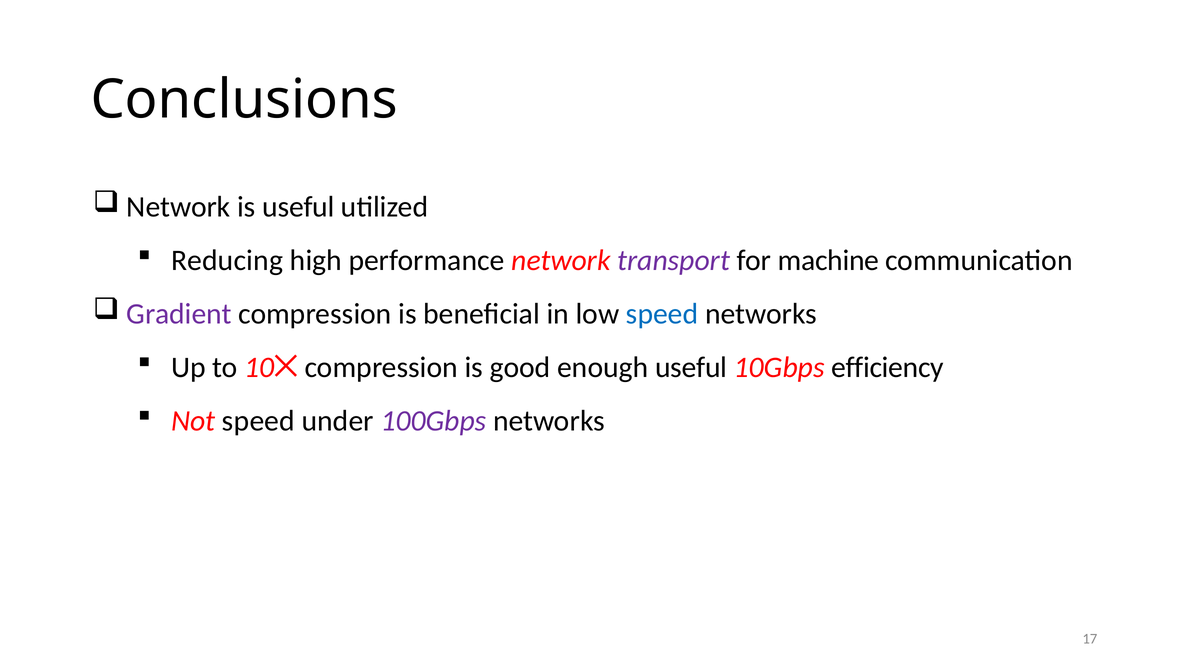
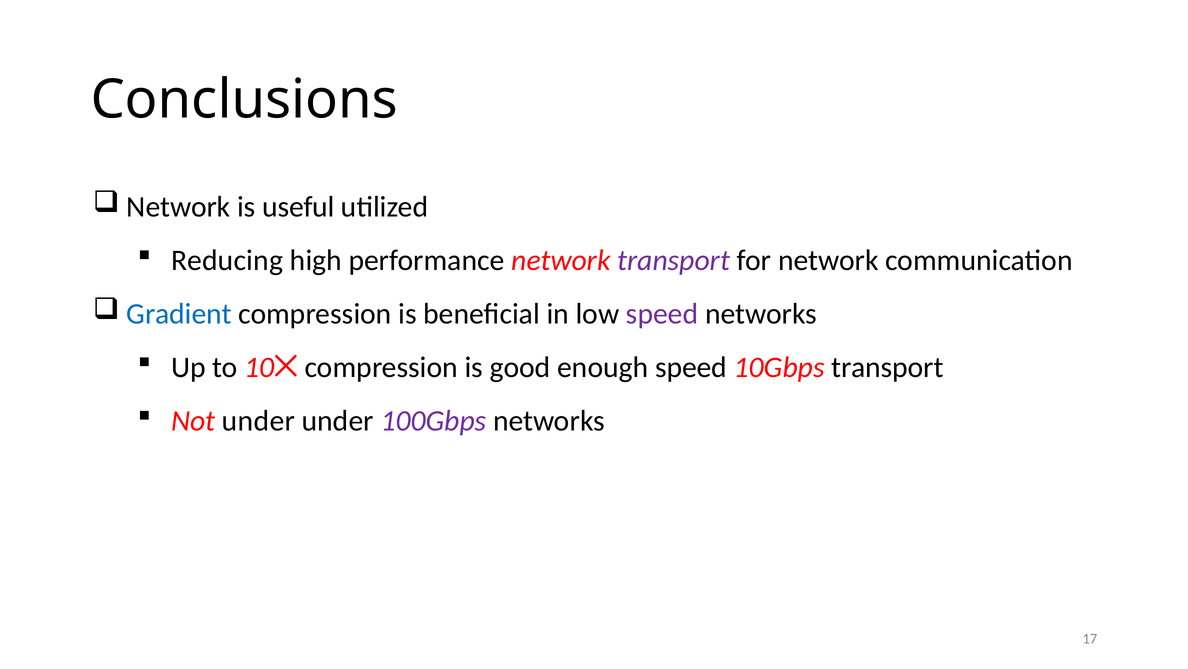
for machine: machine -> network (828, 260)
Gradient colour: purple -> blue (179, 314)
speed colour: blue -> purple (662, 314)
enough useful: useful -> speed (691, 367)
10Gbps efficiency: efficiency -> transport (887, 367)
Not speed: speed -> under (258, 421)
